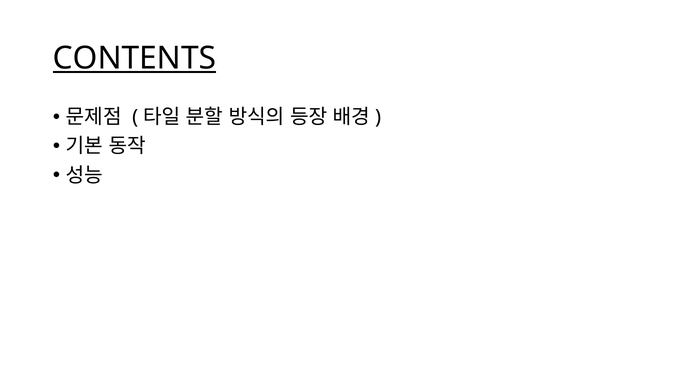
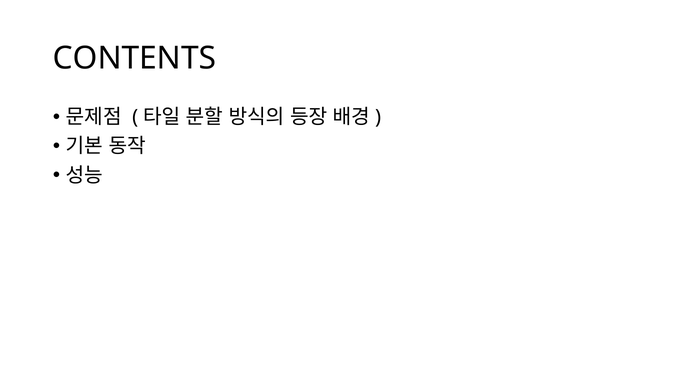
CONTENTS underline: present -> none (135, 58)
